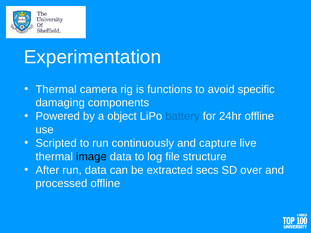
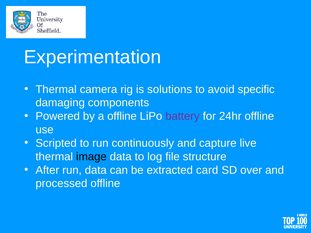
functions: functions -> solutions (170, 89)
a object: object -> offline (122, 116)
battery colour: blue -> purple (182, 116)
secs: secs -> card (207, 170)
